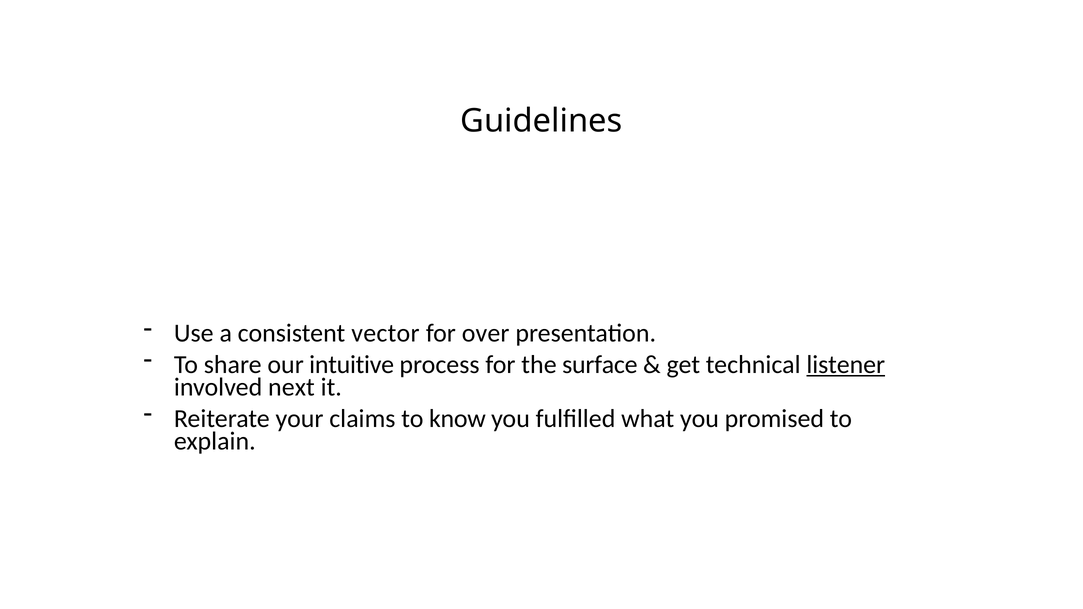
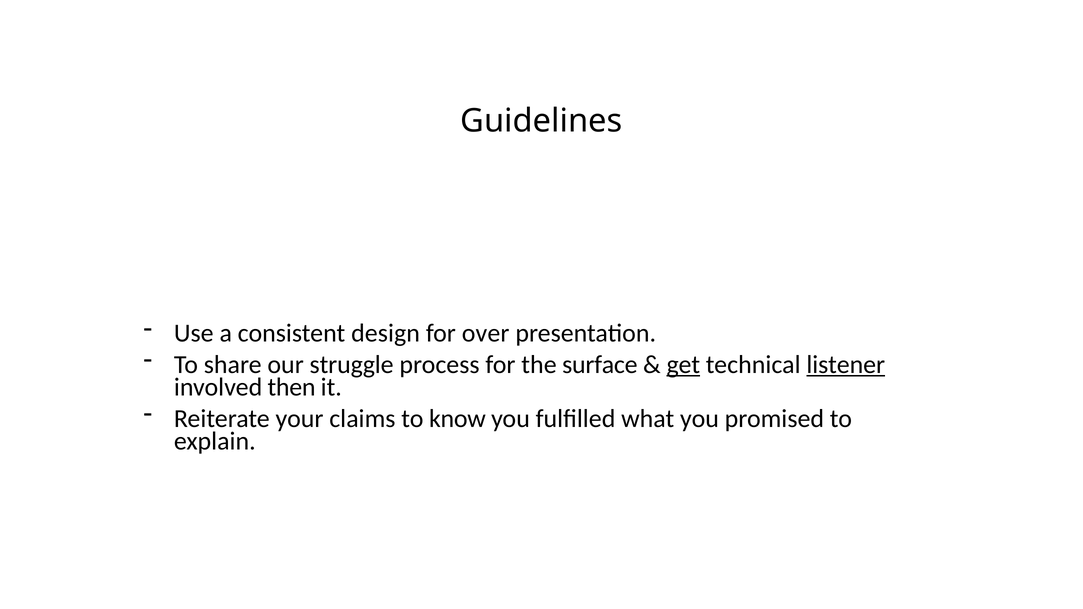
vector: vector -> design (386, 333)
intuitive: intuitive -> struggle (352, 365)
get underline: none -> present (683, 365)
next: next -> then (292, 387)
